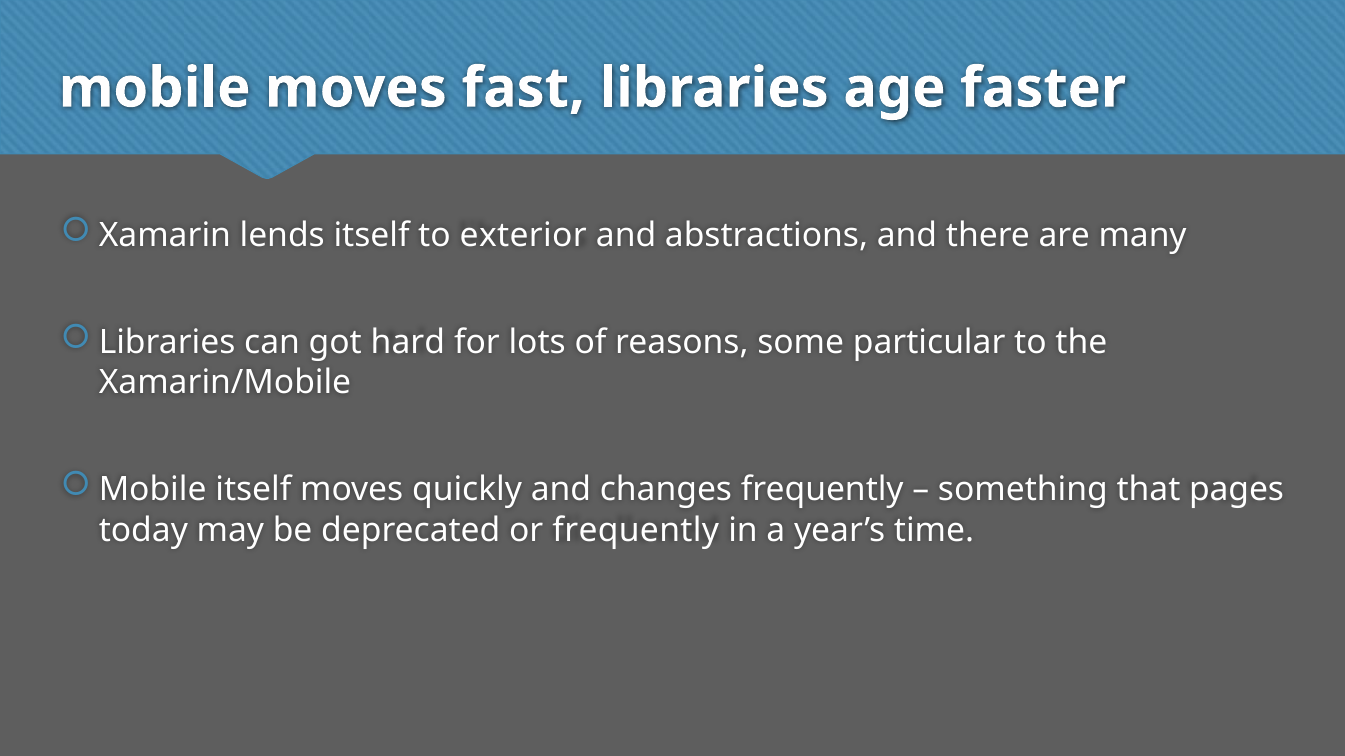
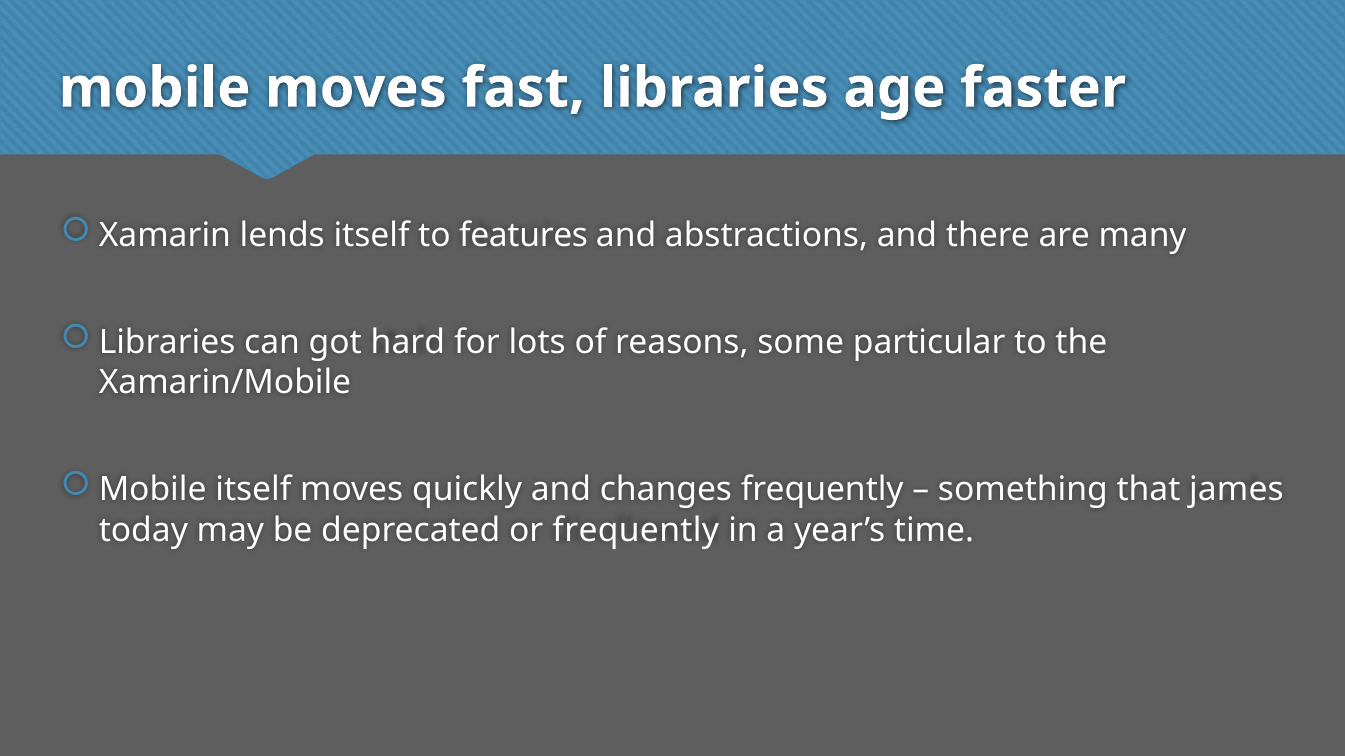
exterior: exterior -> features (524, 236)
pages: pages -> james (1236, 490)
